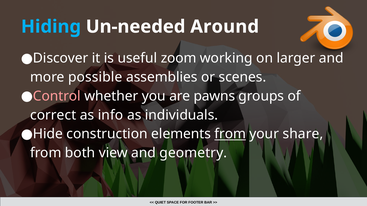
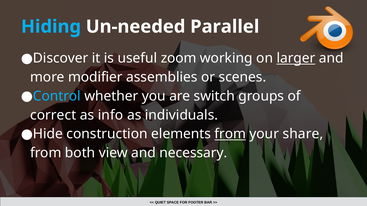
Around: Around -> Parallel (225, 27)
larger underline: none -> present (296, 58)
possible: possible -> modifier (95, 77)
Control colour: pink -> light blue (57, 96)
pawns: pawns -> switch (214, 96)
geometry: geometry -> necessary (193, 153)
